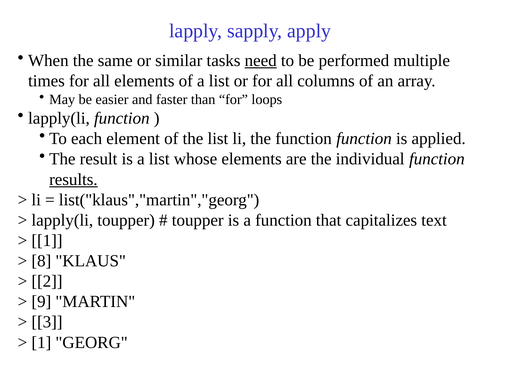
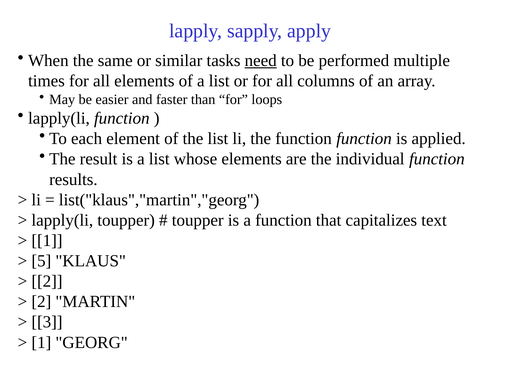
results underline: present -> none (73, 179)
8: 8 -> 5 (41, 261)
9: 9 -> 2 (41, 301)
